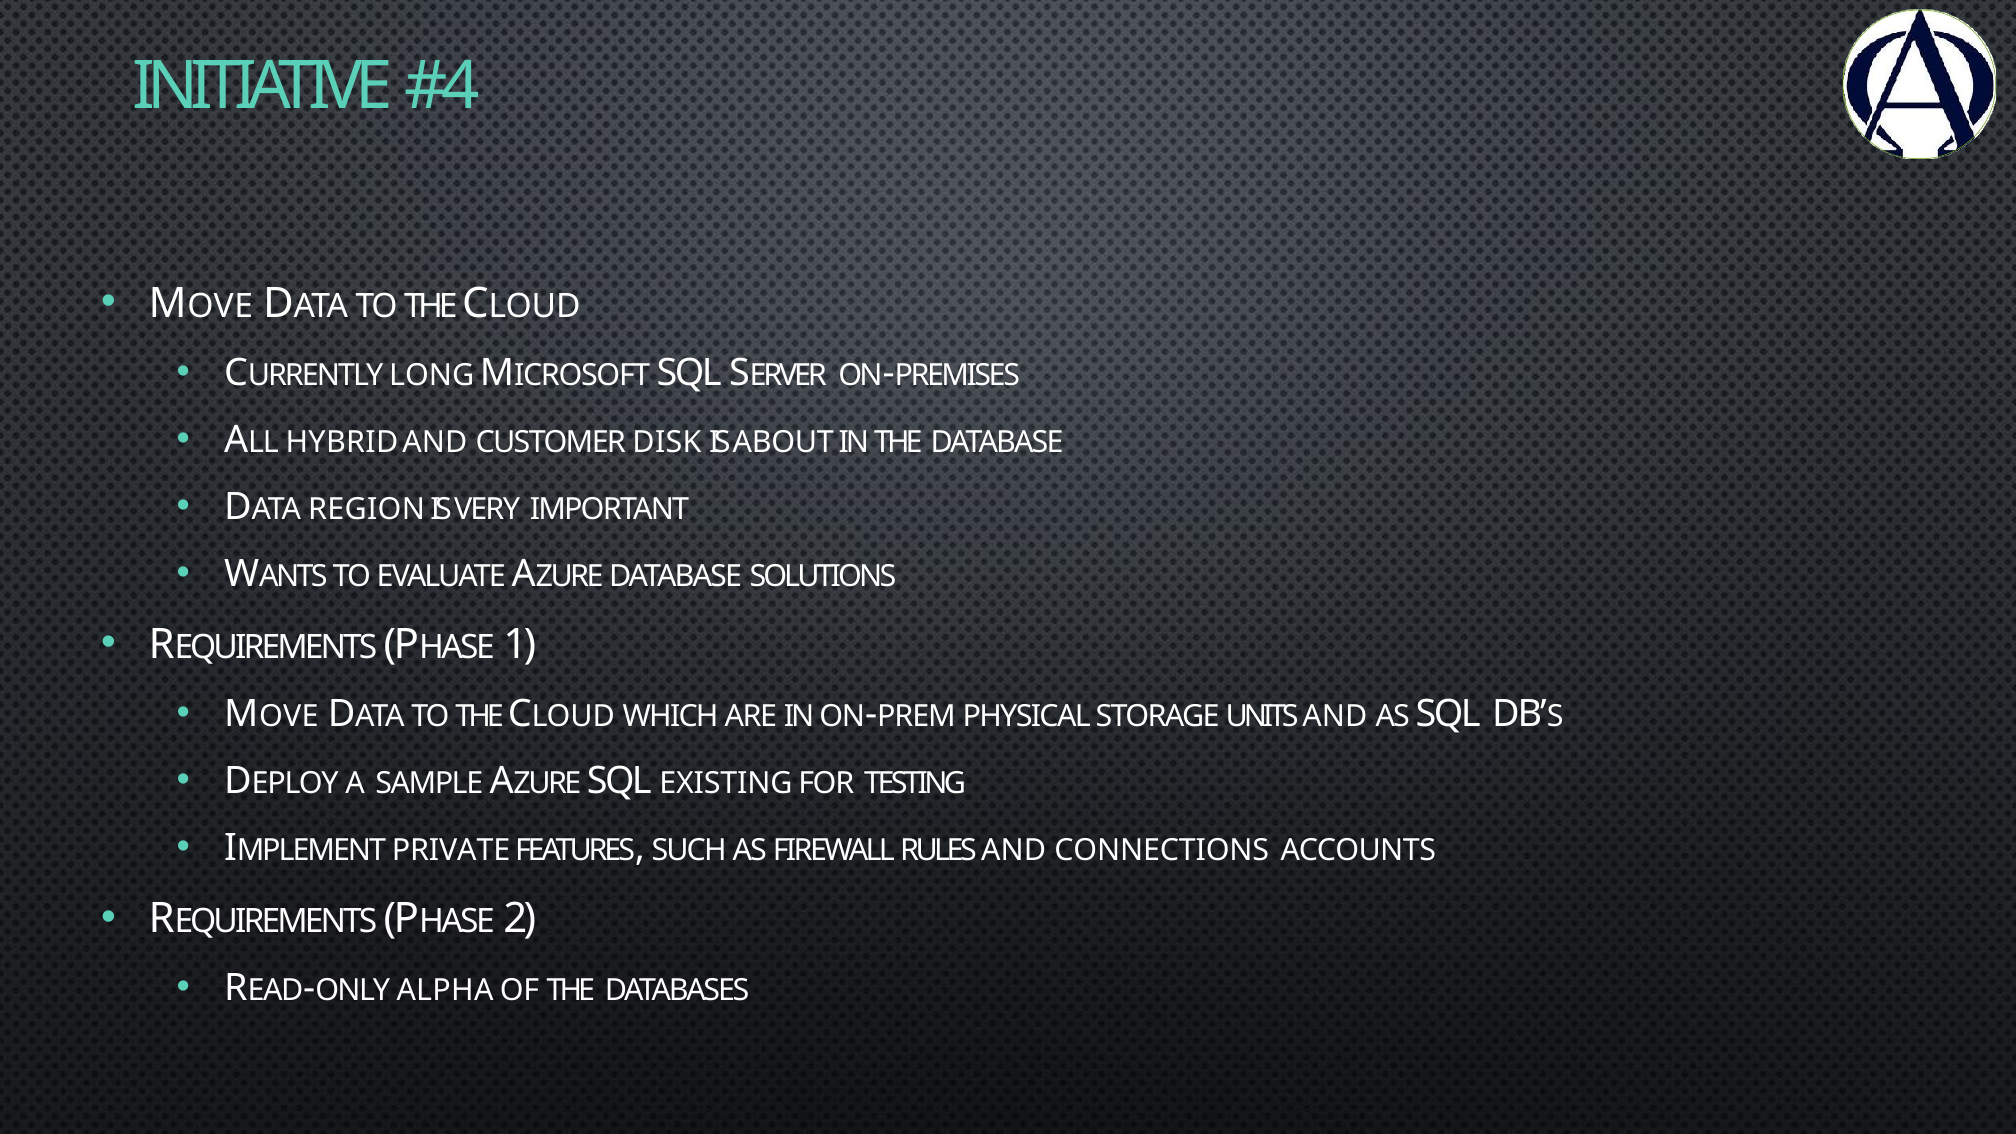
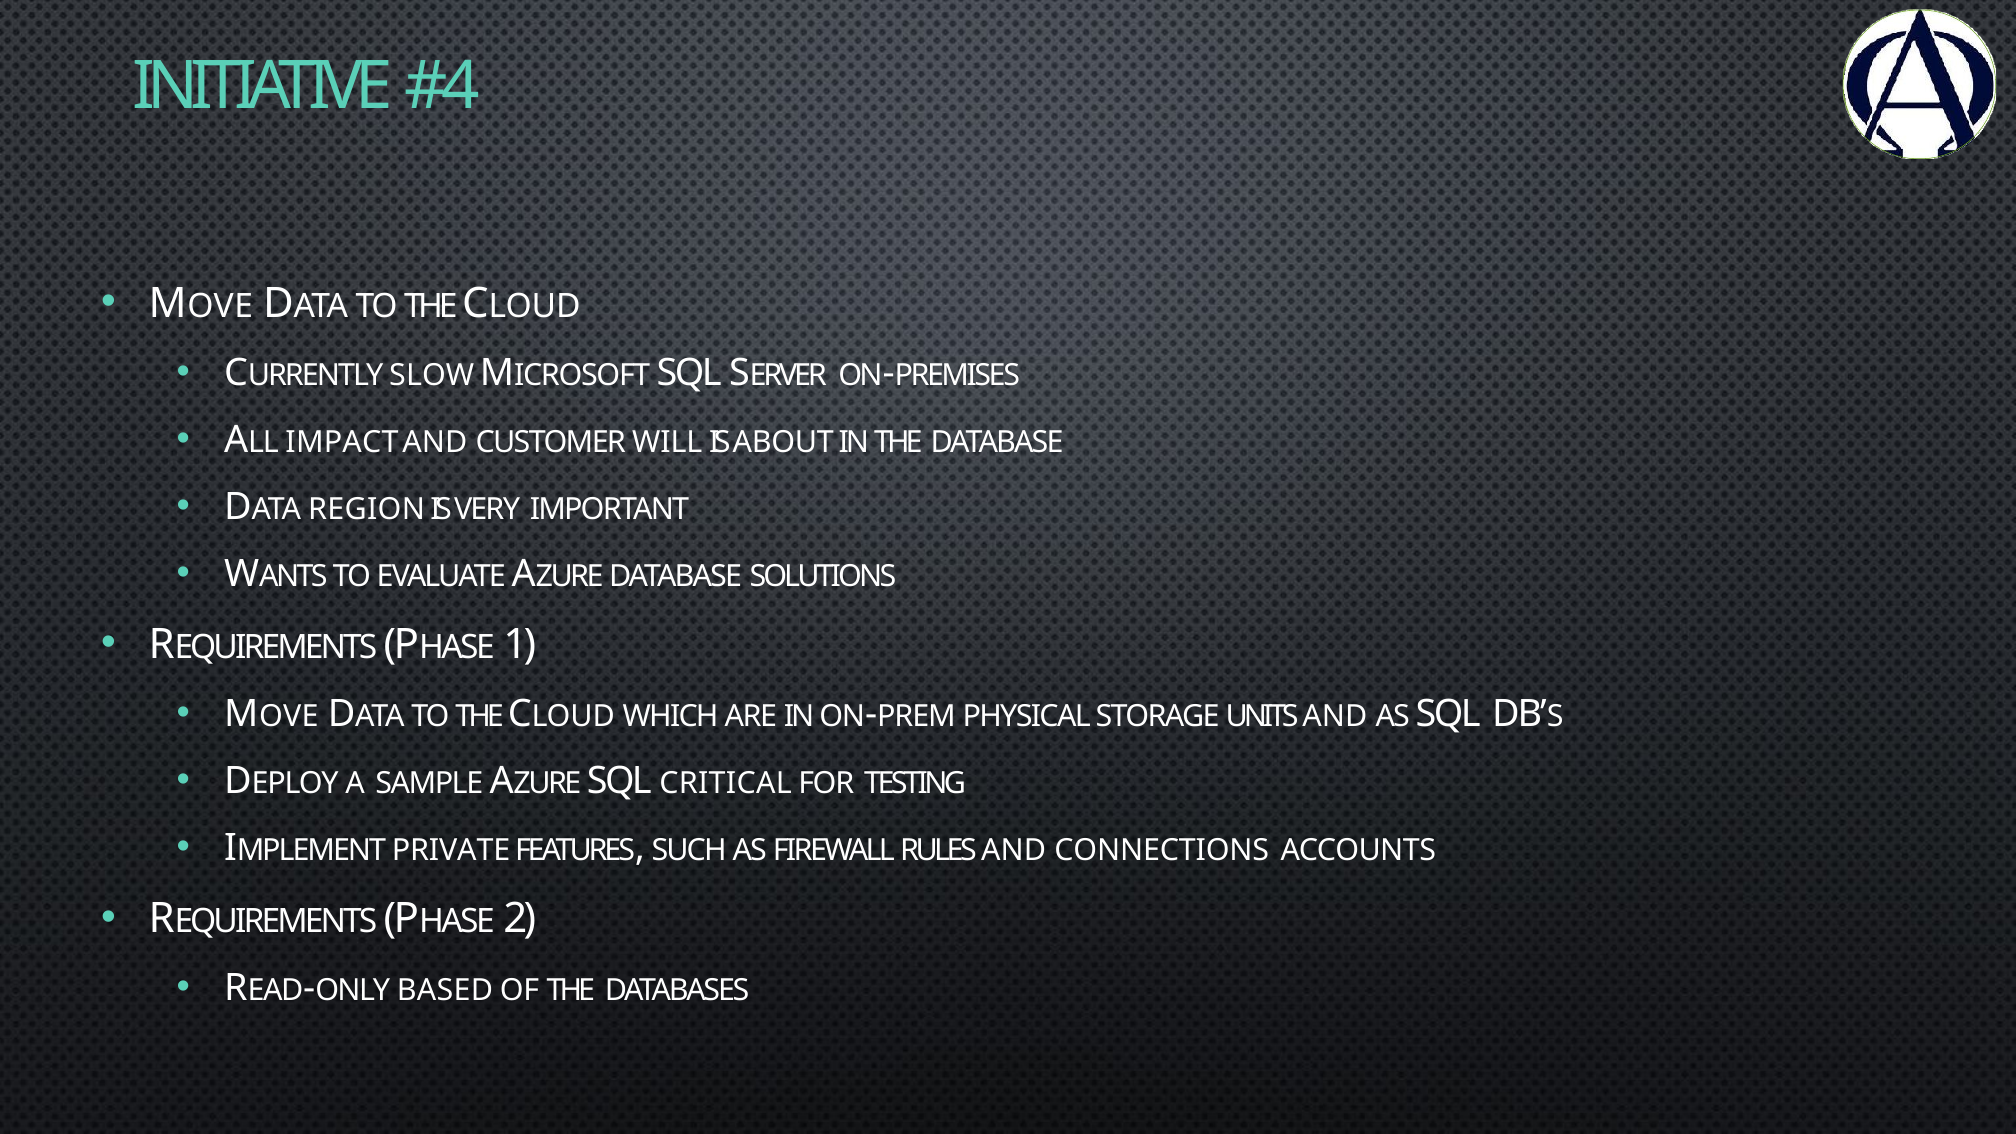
LONG: LONG -> SLOW (432, 375)
HYBRID: HYBRID -> IMPACT (342, 442)
DISK: DISK -> WILL (667, 442)
EXISTING: EXISTING -> CRITICAL (726, 783)
ALPHA: ALPHA -> BASED (445, 991)
